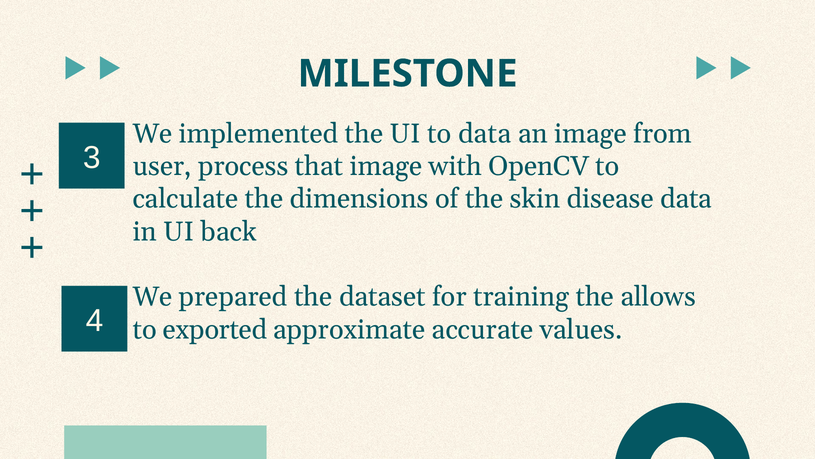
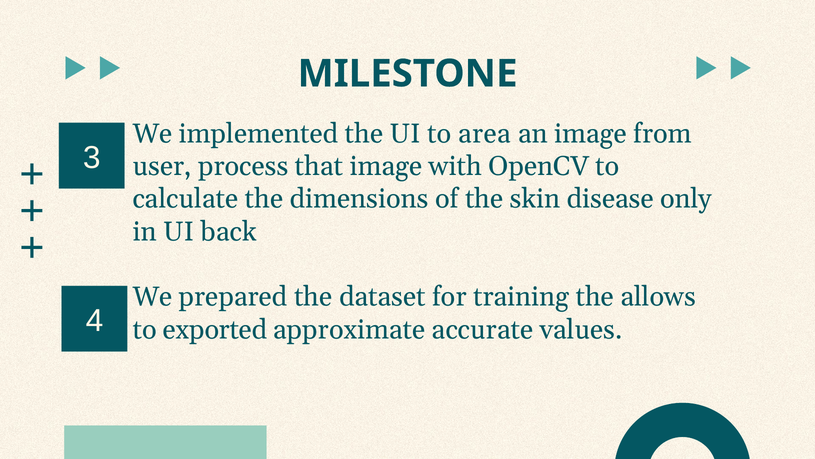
to data: data -> area (485, 134)
disease data: data -> only (686, 199)
